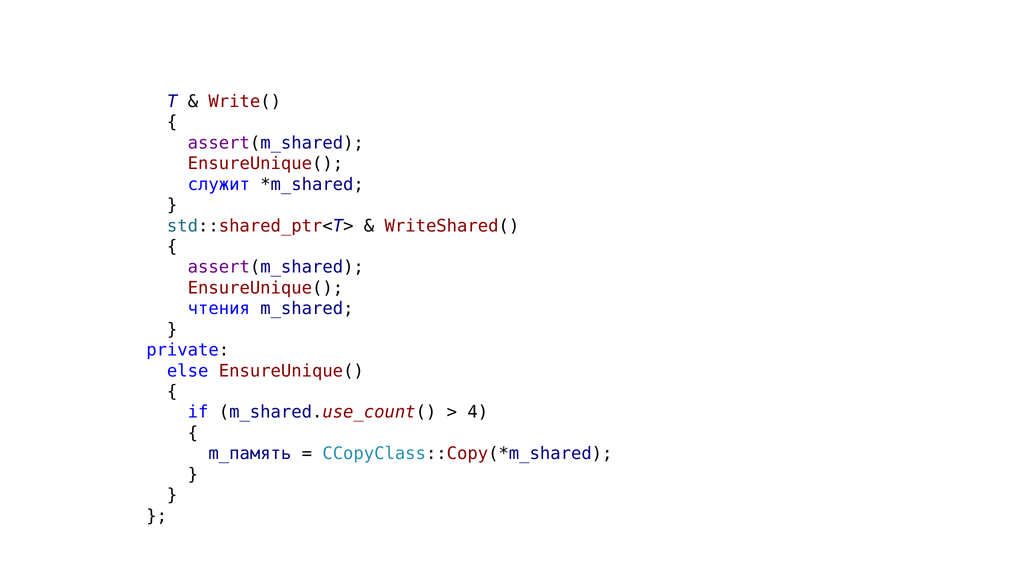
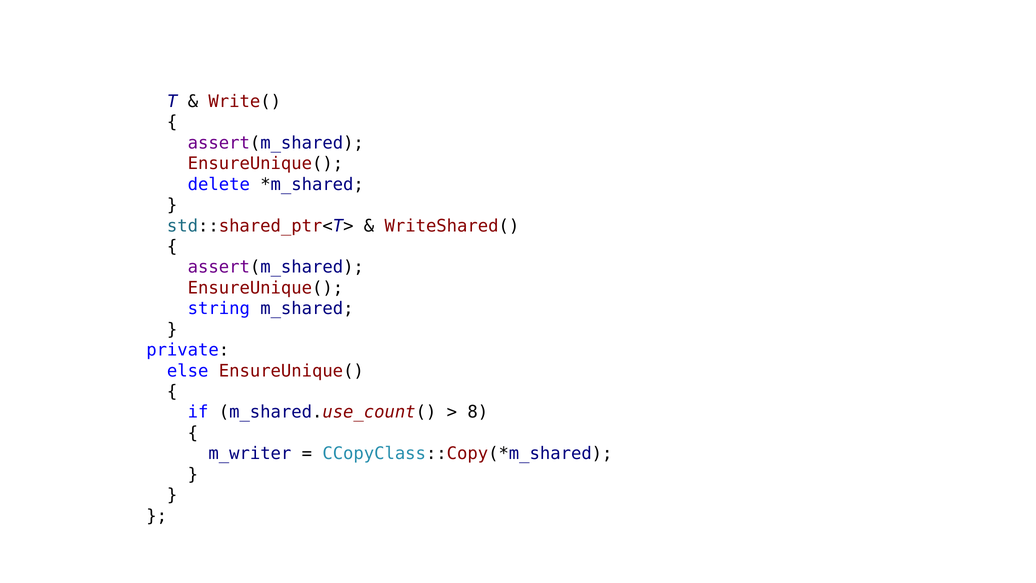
служит: служит -> delete (219, 184)
чтения: чтения -> string (219, 309)
4: 4 -> 8 (478, 412)
m_память: m_память -> m_writer (250, 454)
